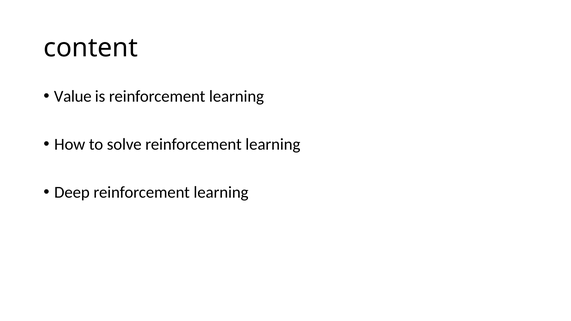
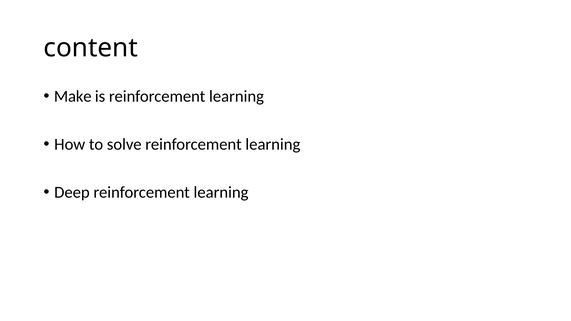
Value: Value -> Make (73, 97)
